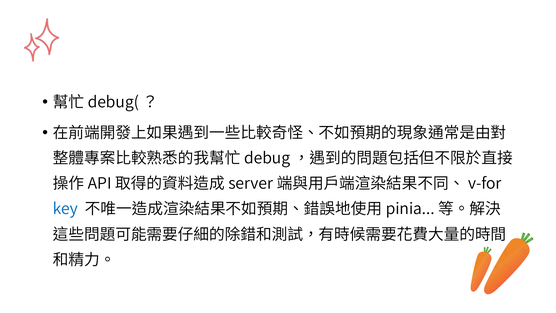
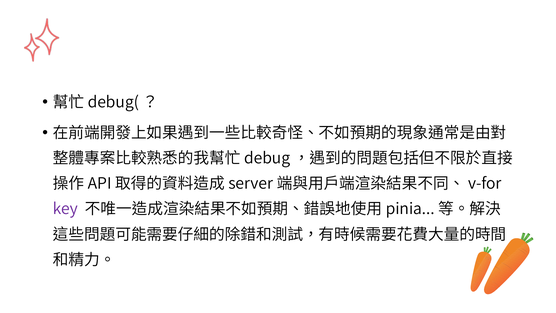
key colour: blue -> purple (65, 209)
